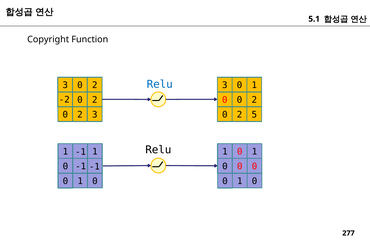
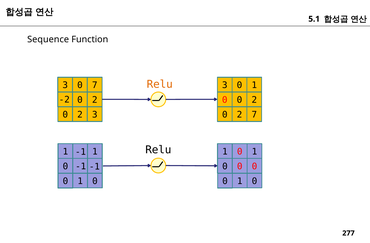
Copyright: Copyright -> Sequence (48, 39)
Relu colour: blue -> orange (160, 84)
3 0 2: 2 -> 7 (95, 85)
2 5: 5 -> 7 (254, 115)
